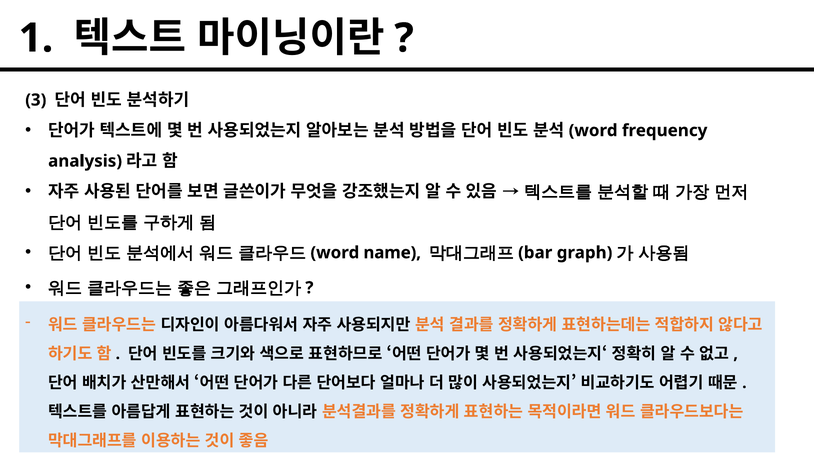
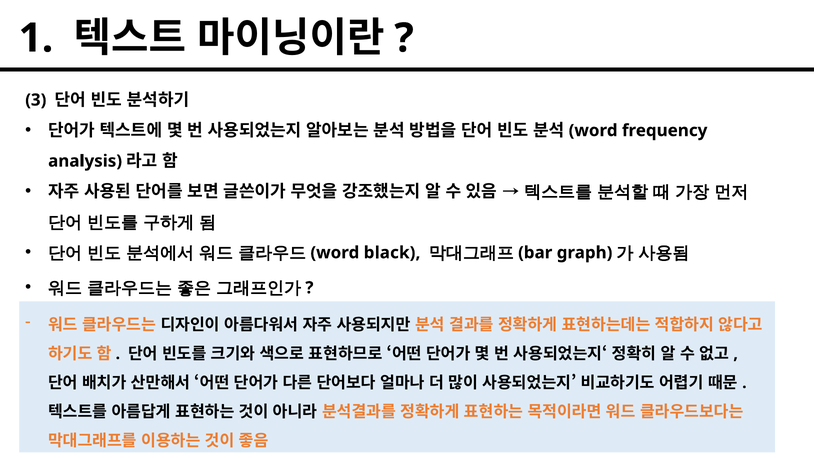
name: name -> black (392, 253)
